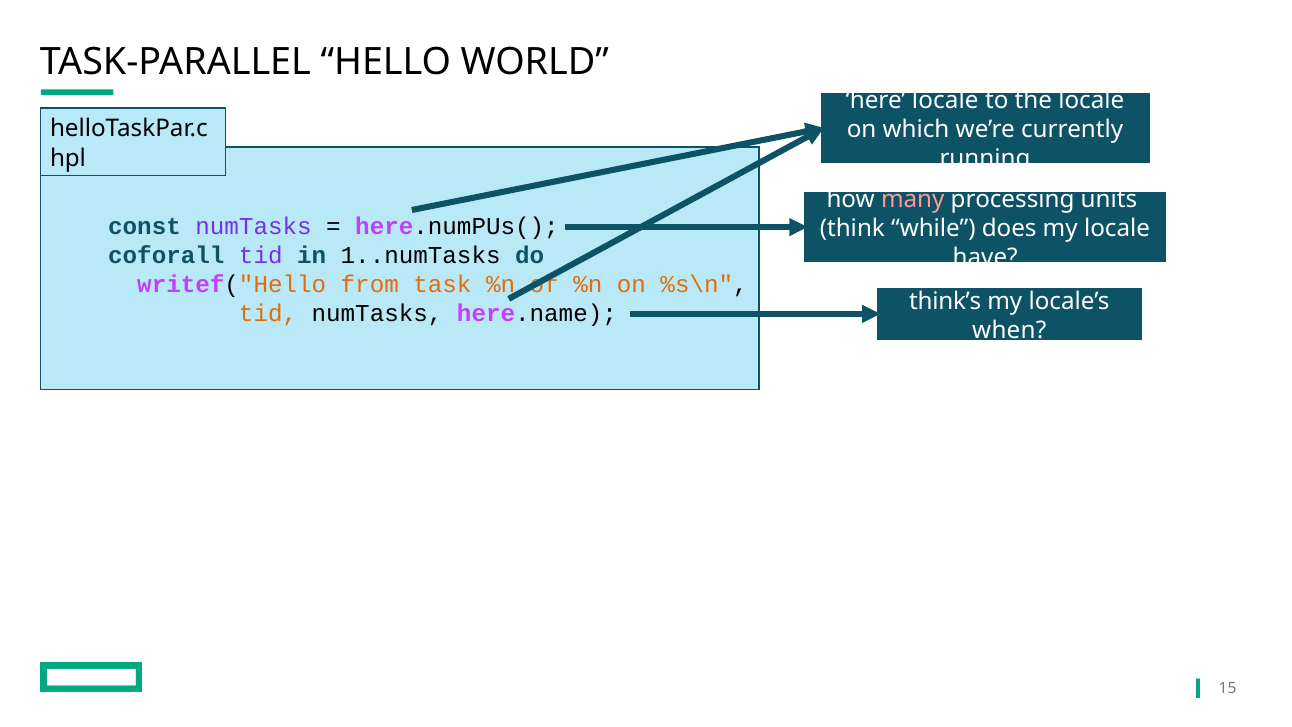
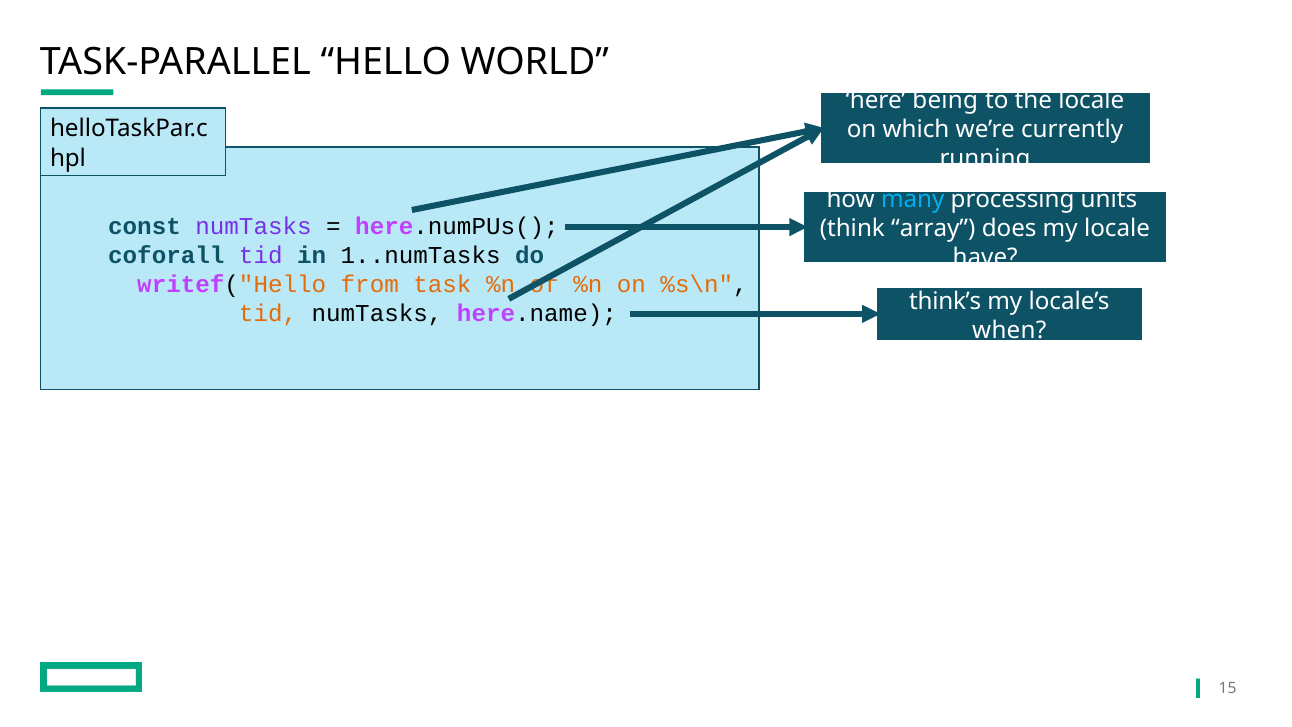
here locale: locale -> being (945, 101)
many colour: pink -> light blue (913, 200)
while: while -> array (933, 229)
